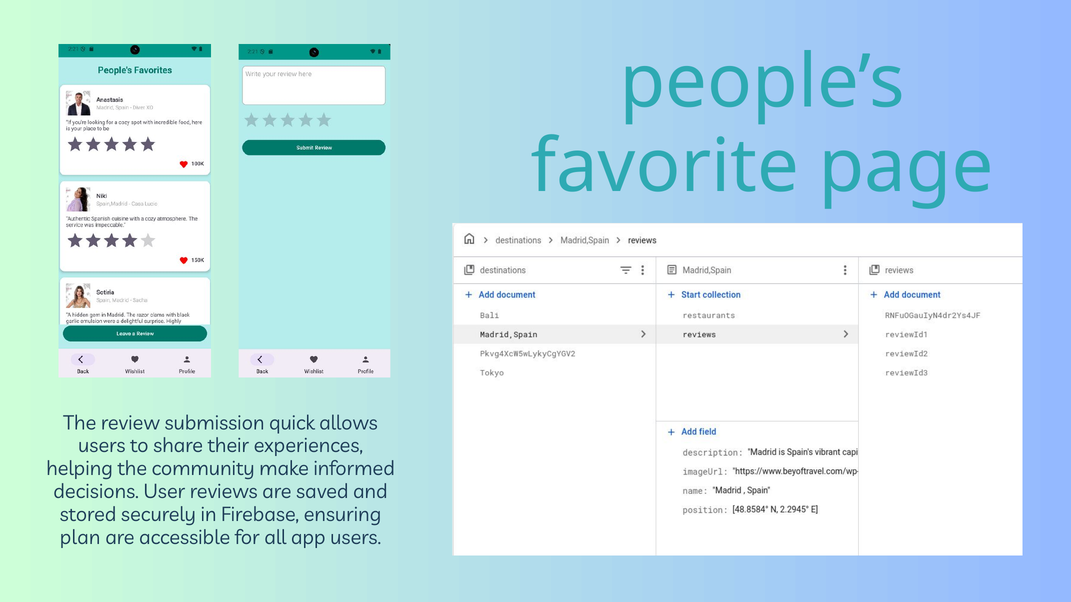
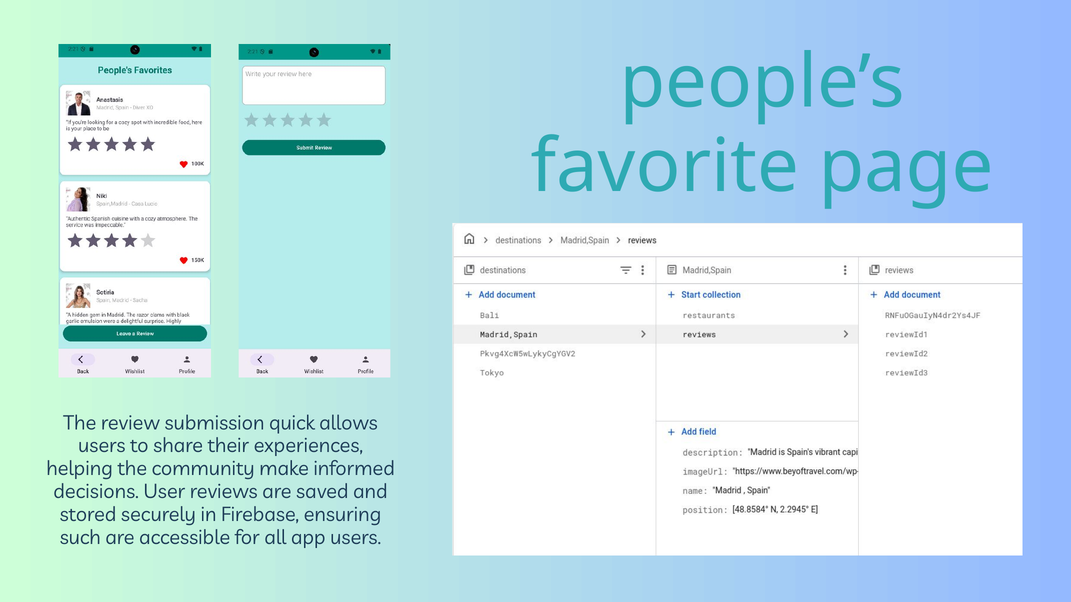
plan: plan -> such (80, 538)
